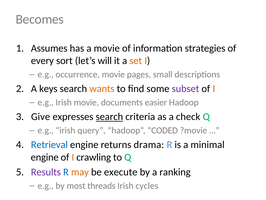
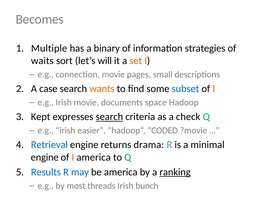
Assumes: Assumes -> Multiple (49, 48)
a movie: movie -> binary (107, 48)
every: every -> waits (42, 61)
occurrence: occurrence -> connection (78, 74)
keys: keys -> case (48, 89)
subset colour: purple -> blue (185, 89)
easier: easier -> space (156, 102)
Give: Give -> Kept (41, 116)
query: query -> easier (92, 130)
I crawling: crawling -> america (94, 157)
Results colour: purple -> blue (46, 172)
may colour: orange -> blue (80, 172)
be execute: execute -> america (121, 172)
ranking underline: none -> present (175, 172)
cycles: cycles -> bunch (147, 185)
